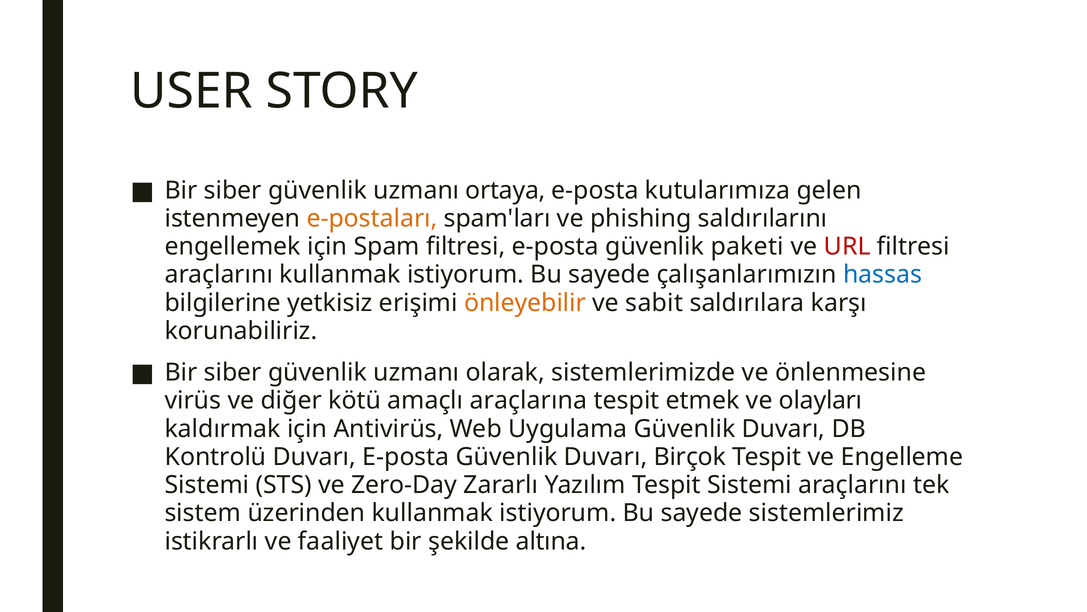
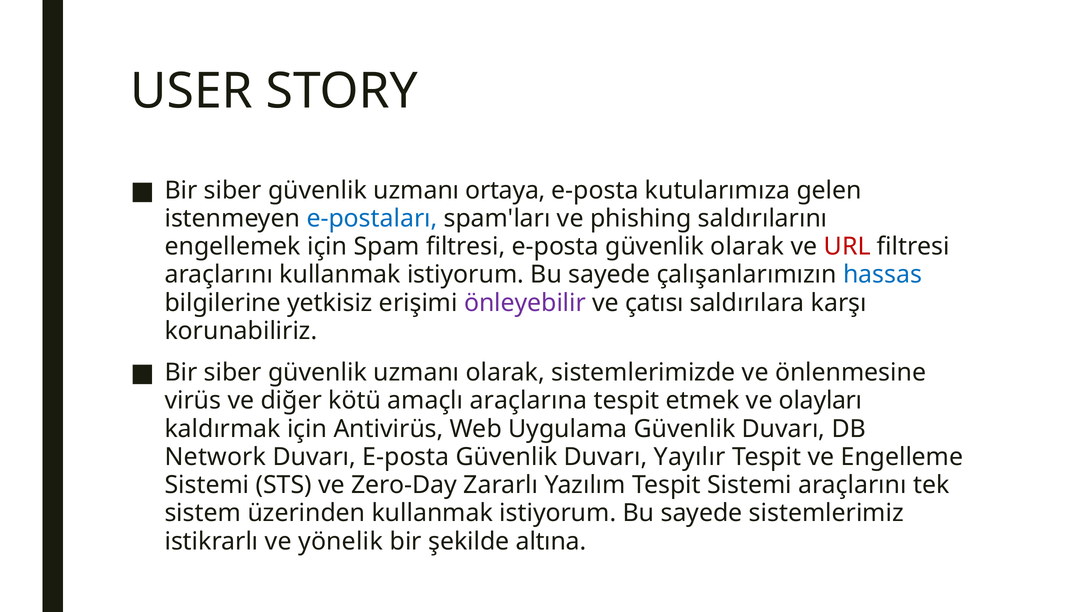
e-postaları colour: orange -> blue (372, 218)
güvenlik paketi: paketi -> olarak (747, 246)
önleyebilir colour: orange -> purple (525, 303)
sabit: sabit -> çatısı (654, 303)
Kontrolü: Kontrolü -> Network (215, 457)
Birçok: Birçok -> Yayılır (690, 457)
faaliyet: faaliyet -> yönelik (340, 541)
